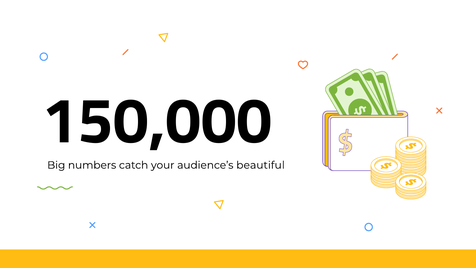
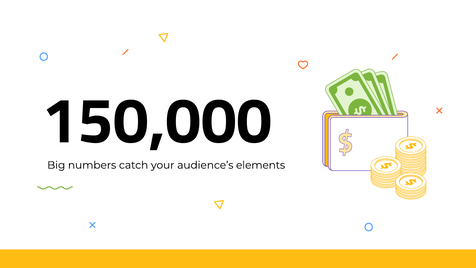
beautiful: beautiful -> elements (261, 165)
